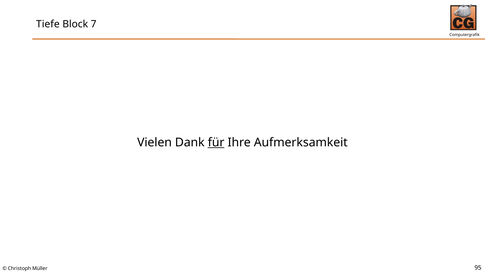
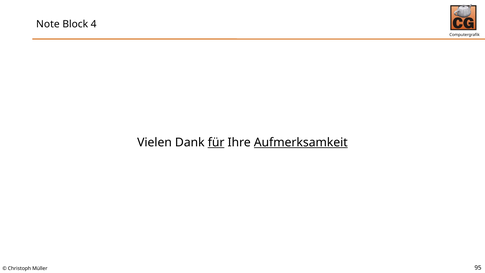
Tiefe: Tiefe -> Note (48, 24)
7: 7 -> 4 (94, 24)
Aufmerksamkeit underline: none -> present (301, 142)
